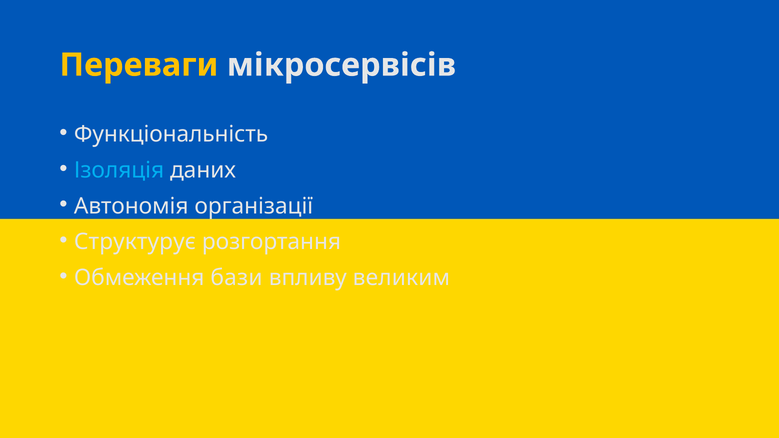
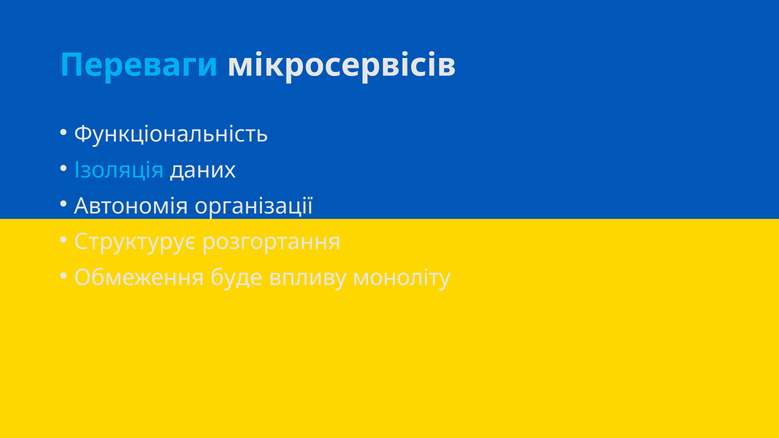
Переваги colour: yellow -> light blue (139, 65)
бази: бази -> буде (236, 278)
великим: великим -> моноліту (402, 278)
